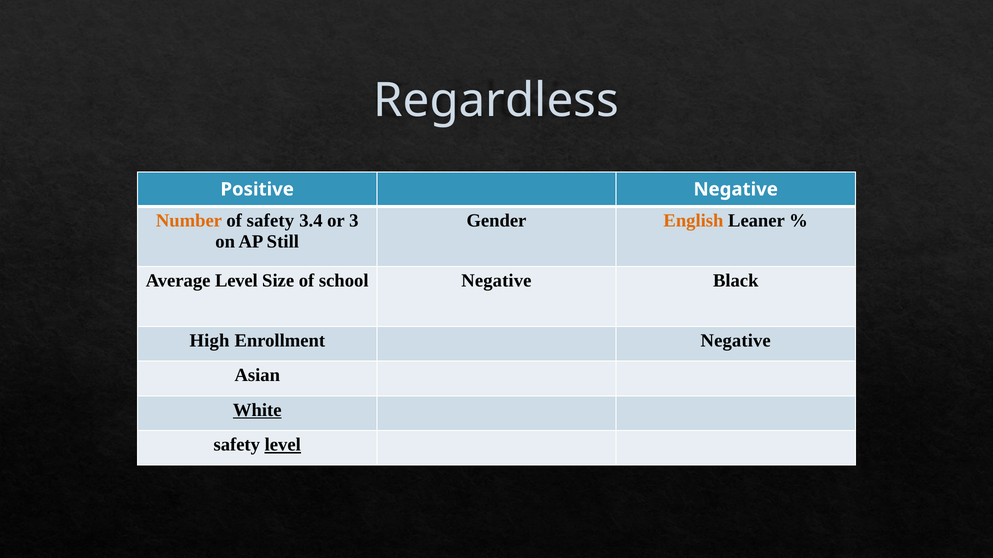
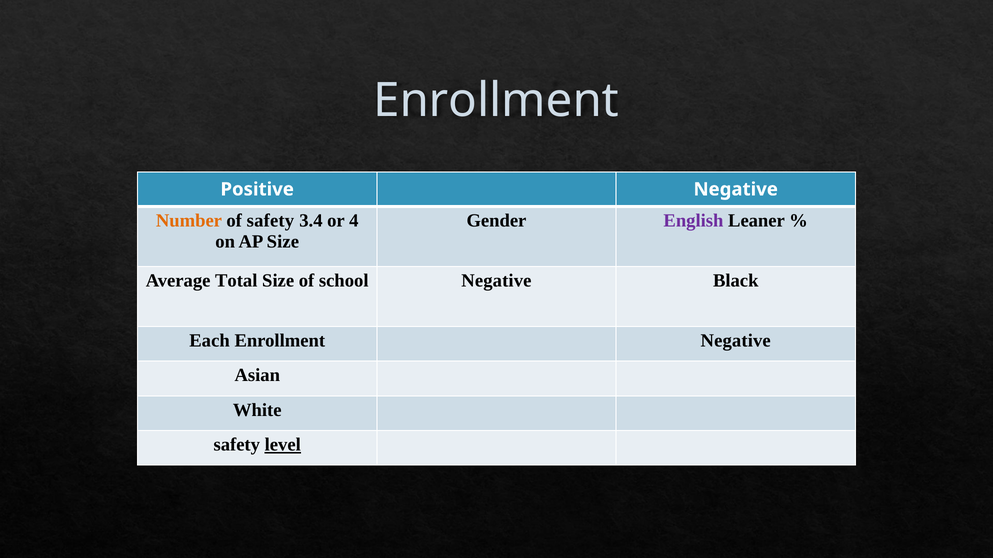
Regardless: Regardless -> Enrollment (496, 101)
3: 3 -> 4 (354, 221)
English colour: orange -> purple (693, 221)
AP Still: Still -> Size (283, 242)
Average Level: Level -> Total (236, 281)
High: High -> Each (210, 341)
White underline: present -> none (257, 410)
